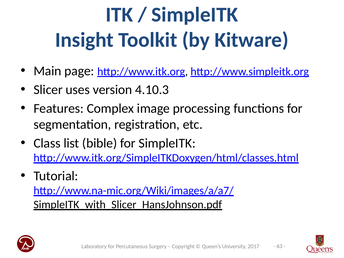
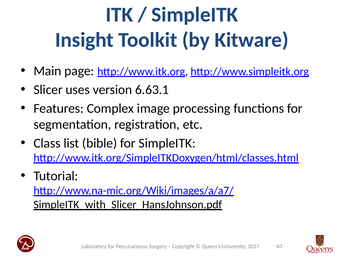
4.10.3: 4.10.3 -> 6.63.1 (152, 90)
